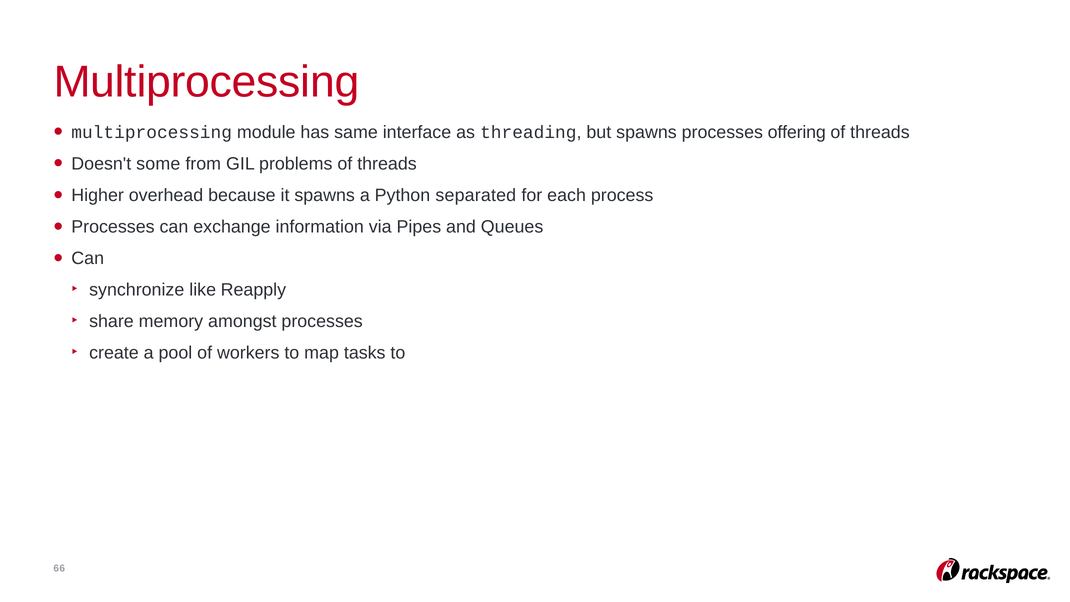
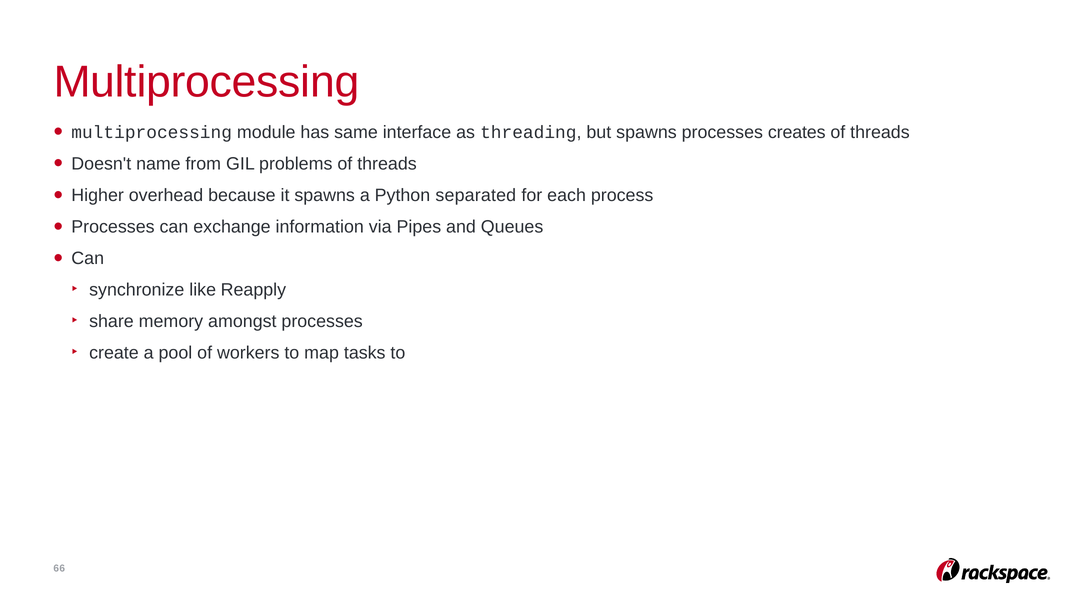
offering: offering -> creates (797, 132)
some: some -> name (158, 164)
